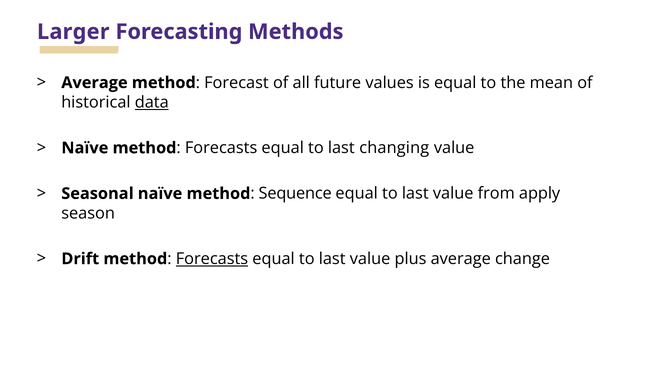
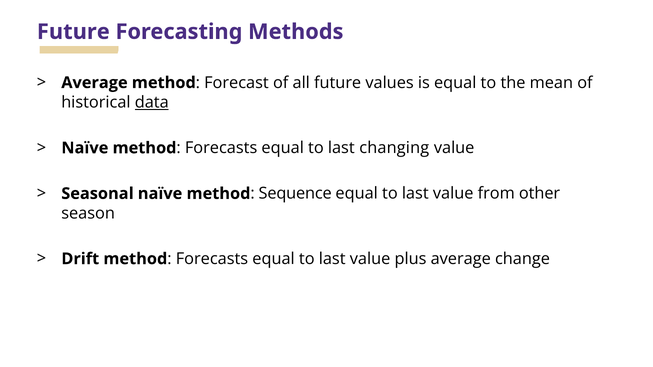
Larger: Larger -> Future (73, 32)
apply: apply -> other (540, 194)
Forecasts underline: present -> none (212, 259)
